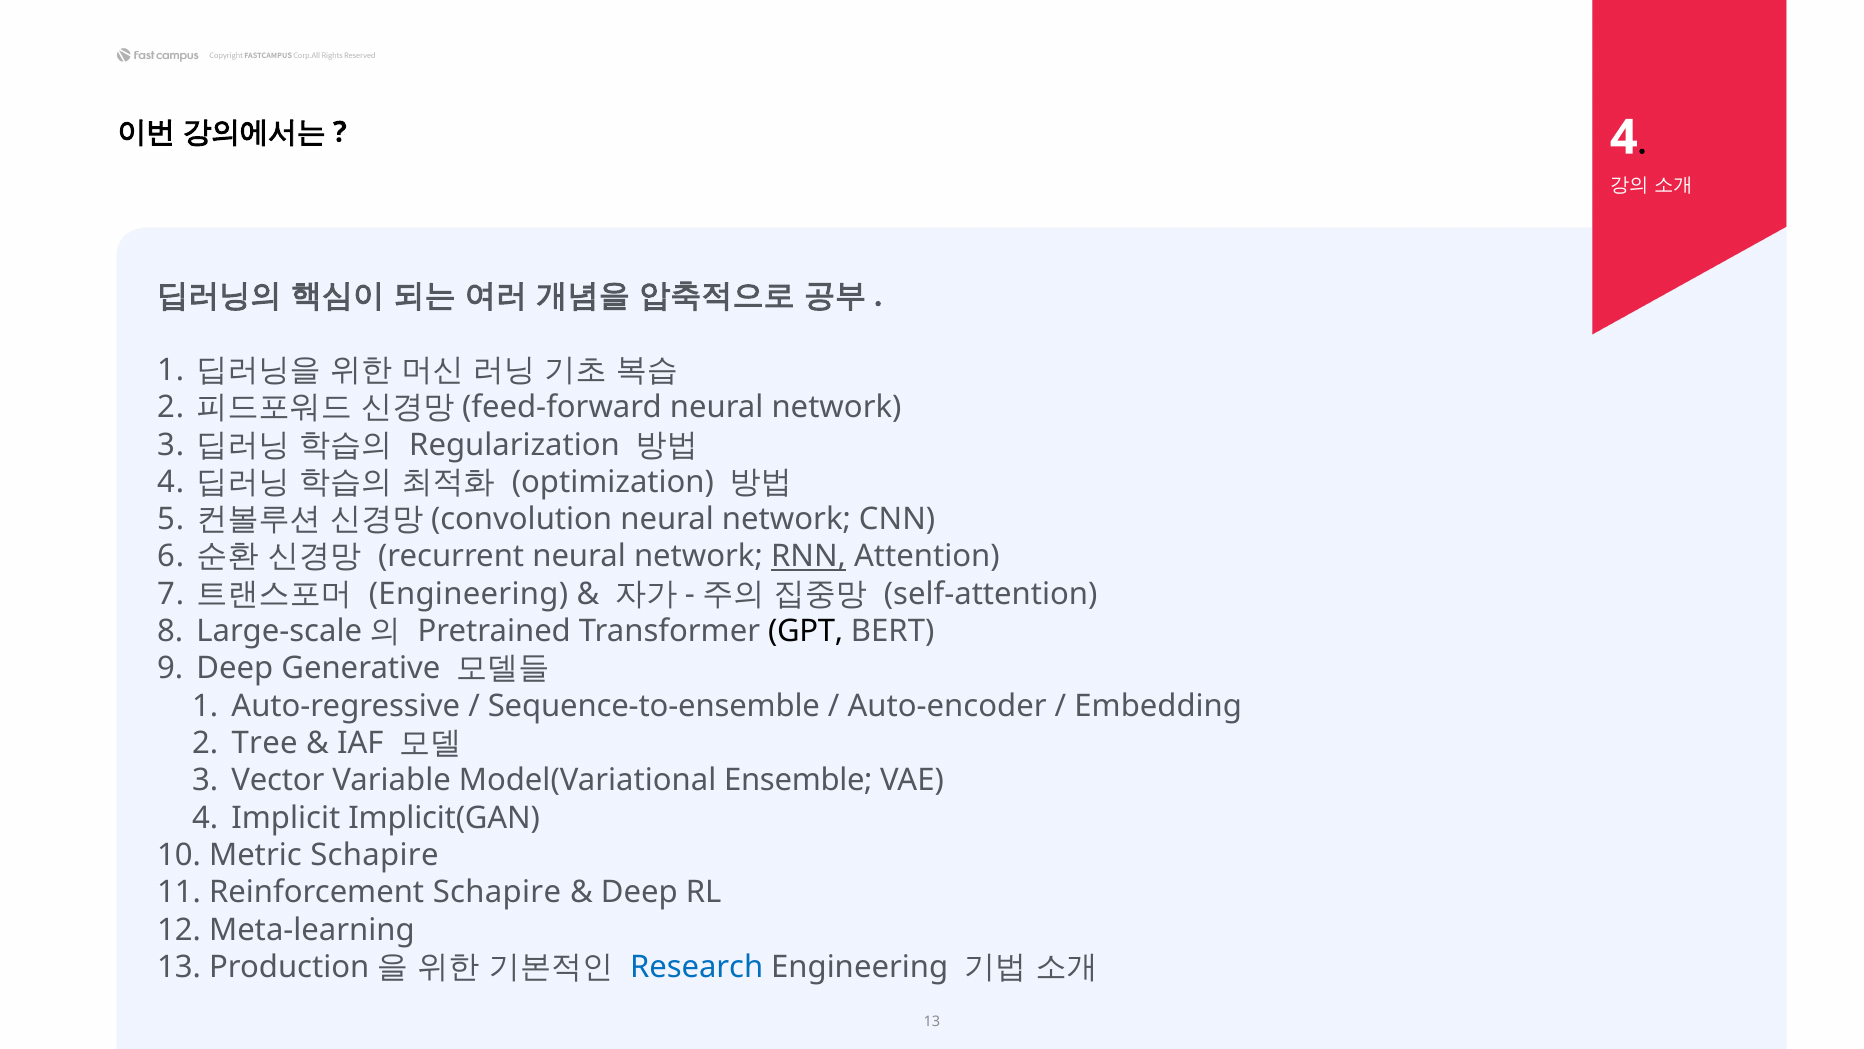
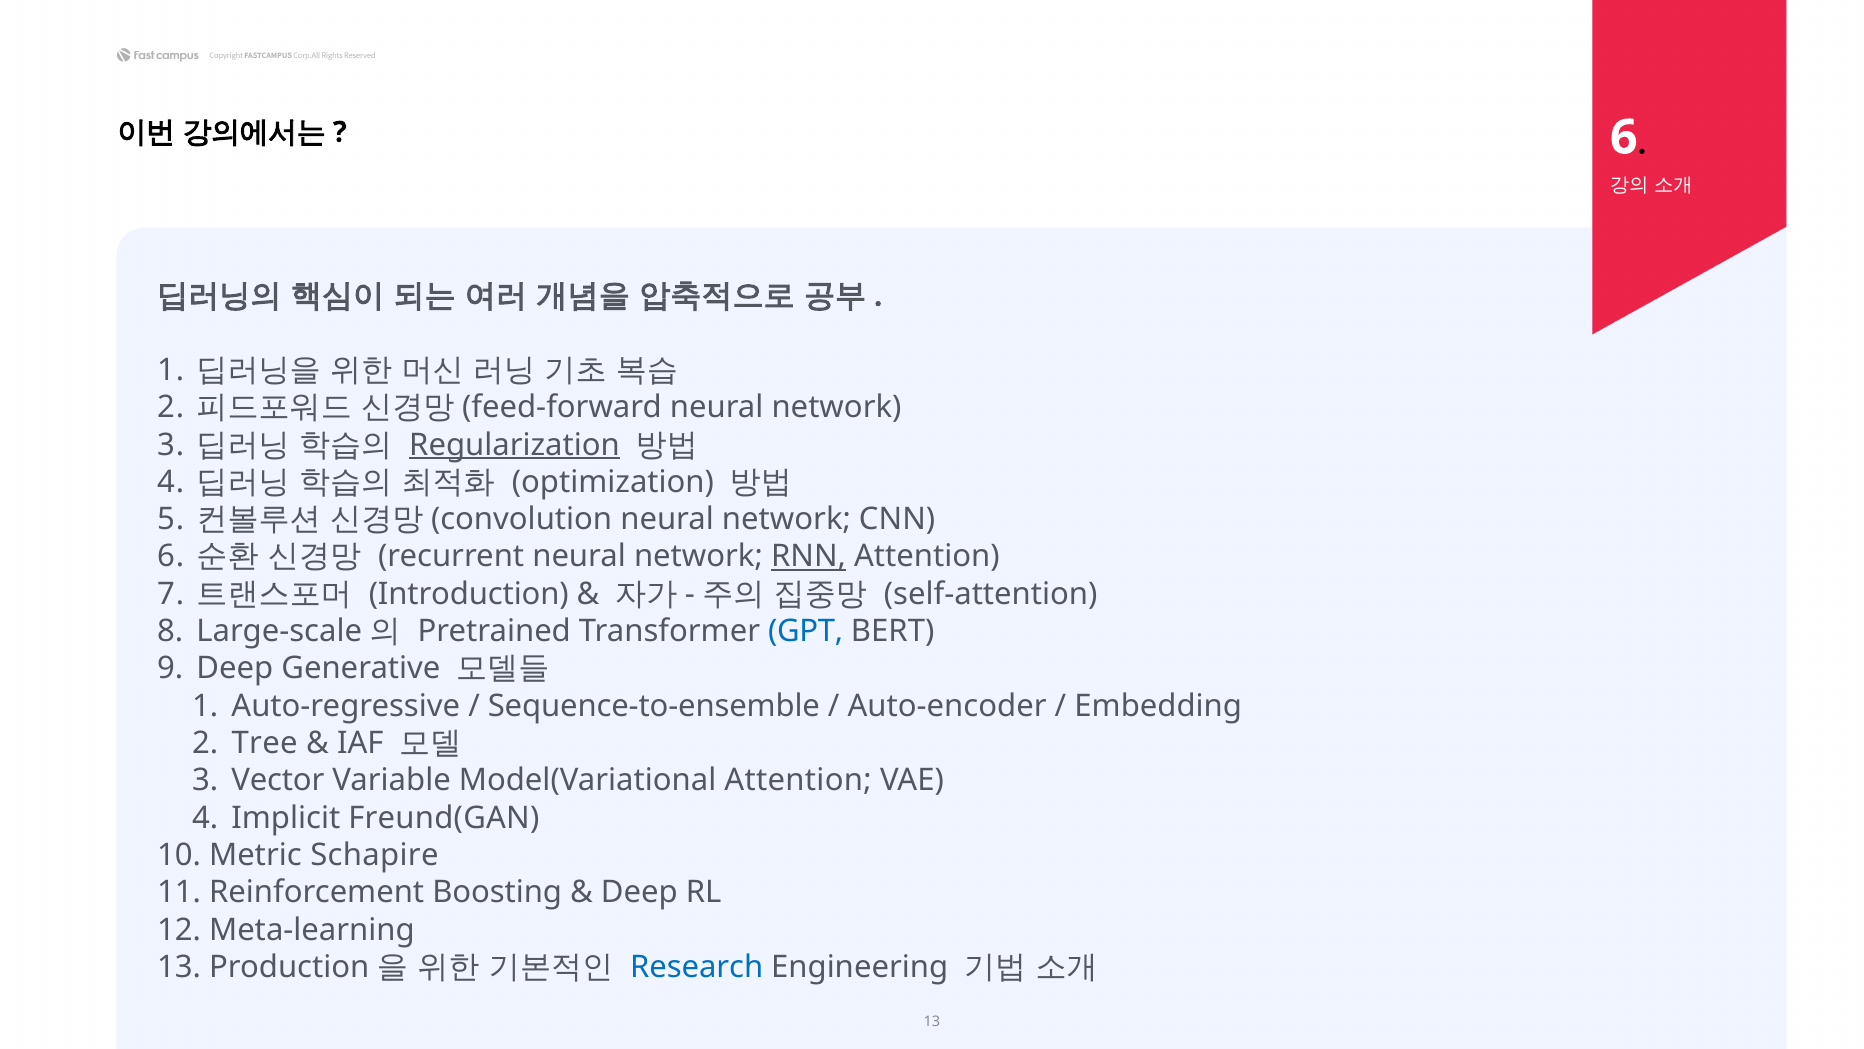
4: 4 -> 6 (1624, 137)
Regularization underline: none -> present (515, 445)
Engineering: Engineering -> Introduction (469, 594)
GPT colour: black -> blue (806, 631)
Model(Variational Ensemble: Ensemble -> Attention (798, 780)
Implicit(GAN: Implicit(GAN -> Freund(GAN (444, 818)
Reinforcement Schapire: Schapire -> Boosting (497, 892)
